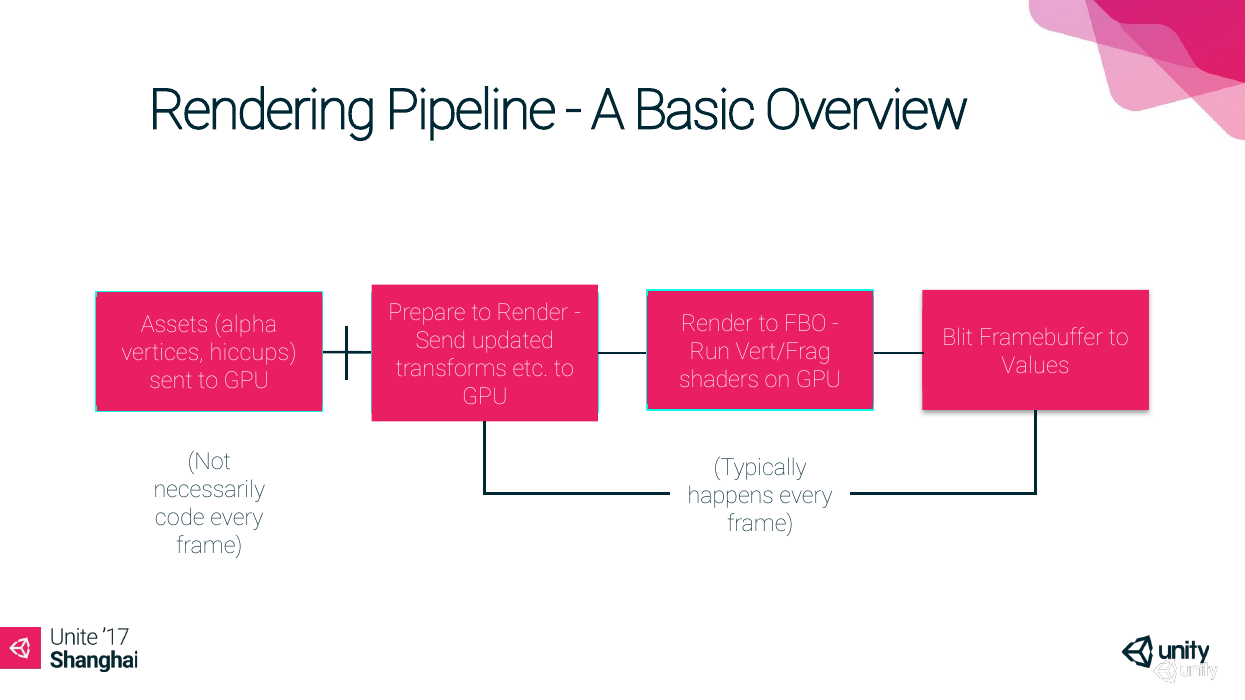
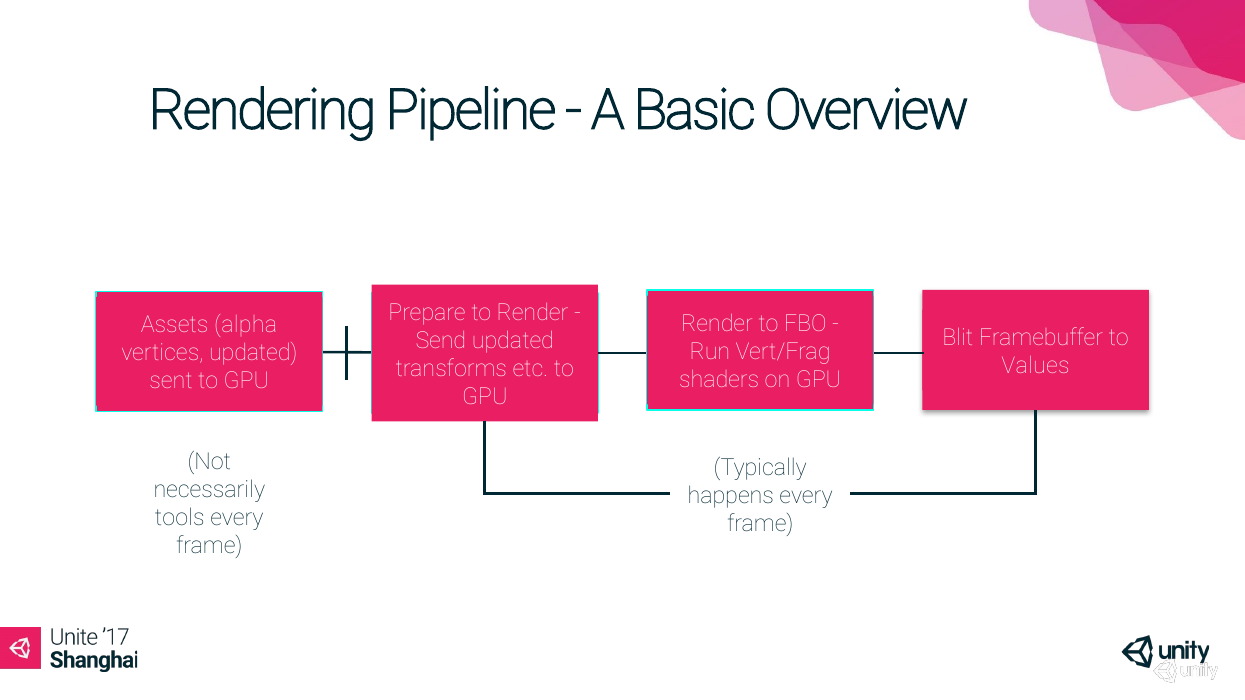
vertices hiccups: hiccups -> updated (253, 353)
code: code -> tools (180, 518)
